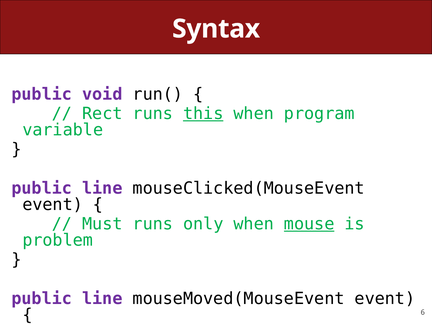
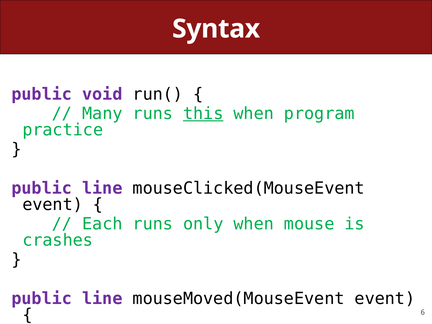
Rect: Rect -> Many (102, 114)
variable: variable -> practice (63, 130)
Must: Must -> Each (102, 224)
mouse underline: present -> none (309, 224)
problem: problem -> crashes (58, 240)
